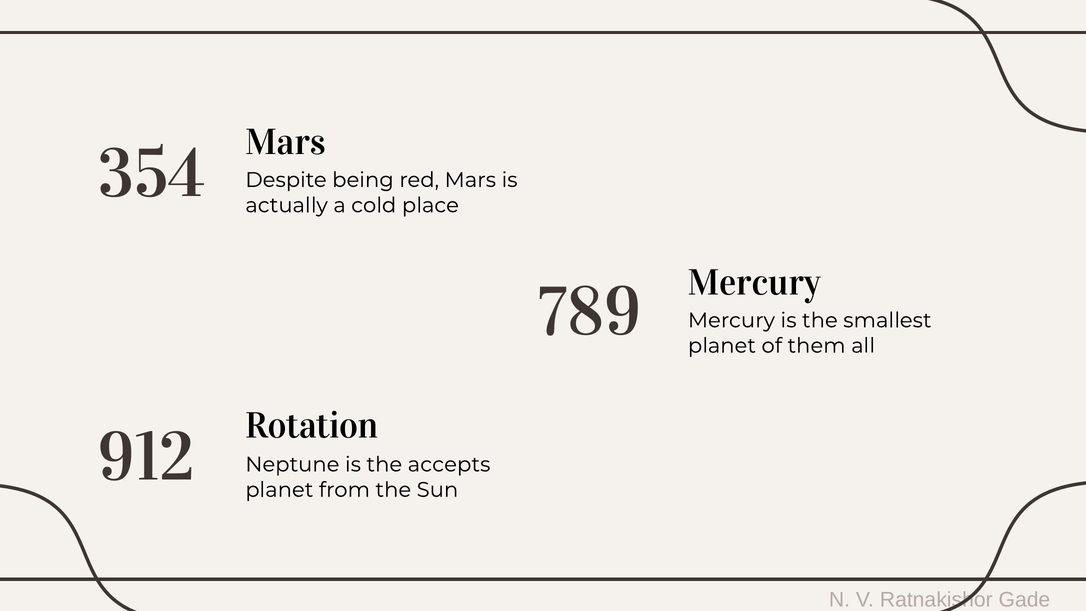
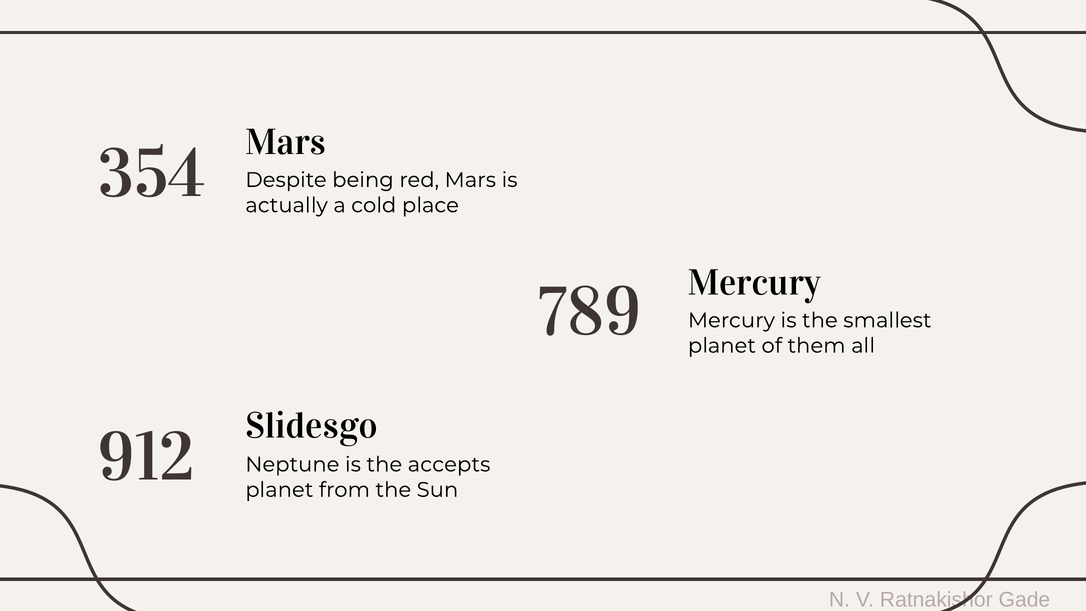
Rotation: Rotation -> Slidesgo (312, 426)
